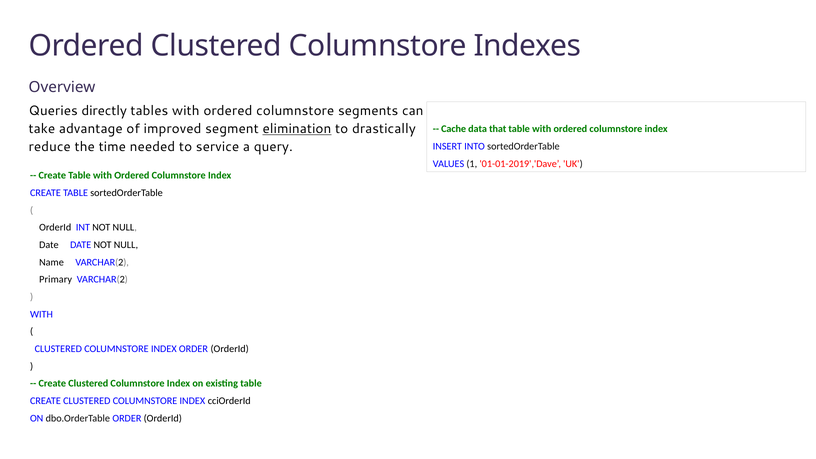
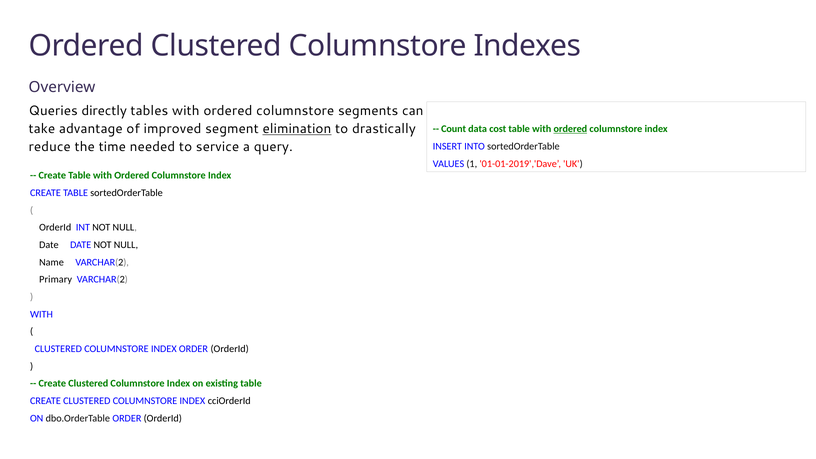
Cache: Cache -> Count (454, 129)
that: that -> cost (498, 129)
ordered underline: none -> present (570, 129)
